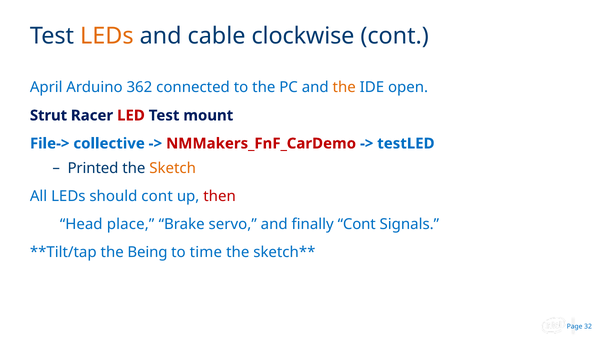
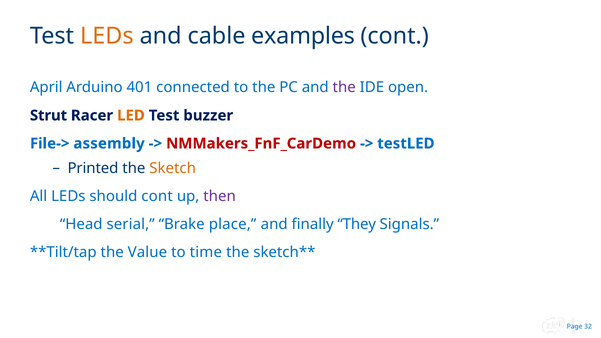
clockwise: clockwise -> examples (303, 36)
362: 362 -> 401 (139, 87)
the colour: orange -> purple (344, 87)
LED colour: red -> orange (131, 115)
mount: mount -> buzzer (208, 115)
collective: collective -> assembly (109, 144)
then colour: red -> purple (220, 196)
place: place -> serial (131, 224)
servo: servo -> place (233, 224)
finally Cont: Cont -> They (357, 224)
Being: Being -> Value (147, 252)
